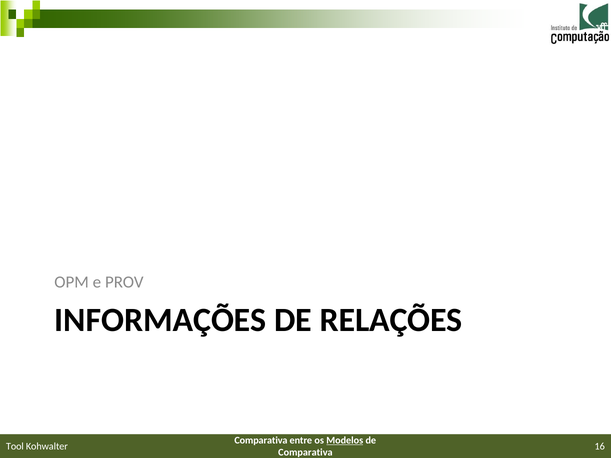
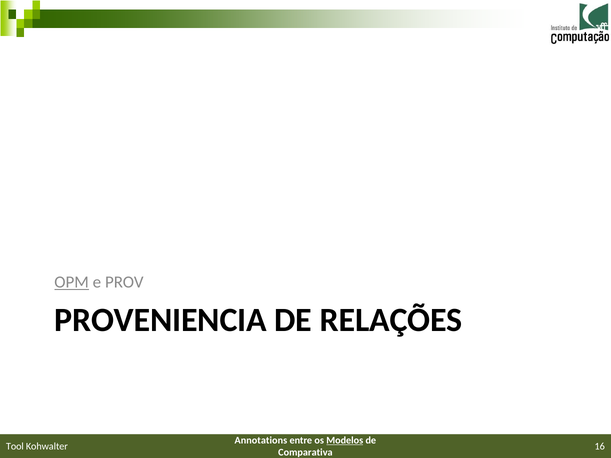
OPM underline: none -> present (72, 282)
INFORMAÇÕES: INFORMAÇÕES -> PROVENIENCIA (160, 320)
Comparativa: Comparativa -> Annotations (261, 441)
